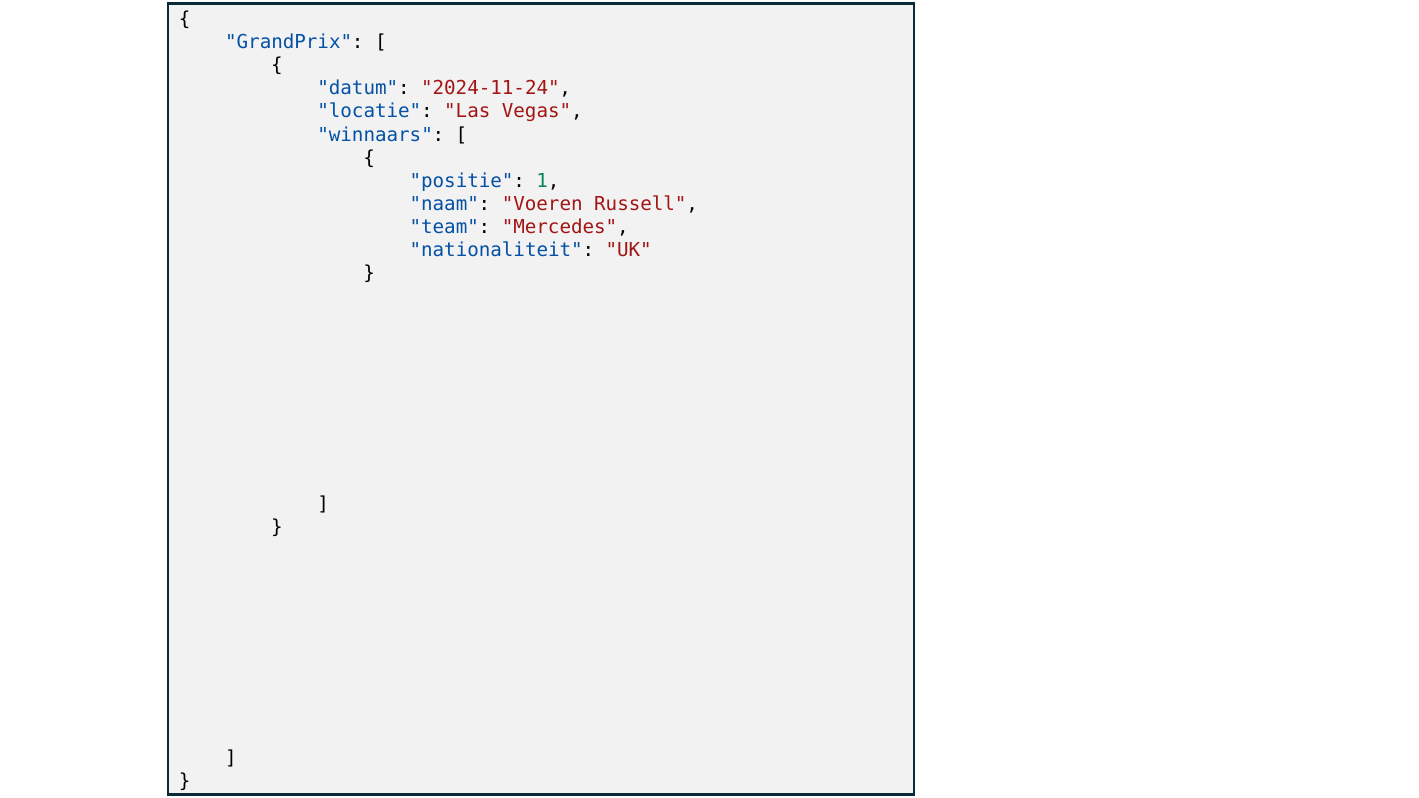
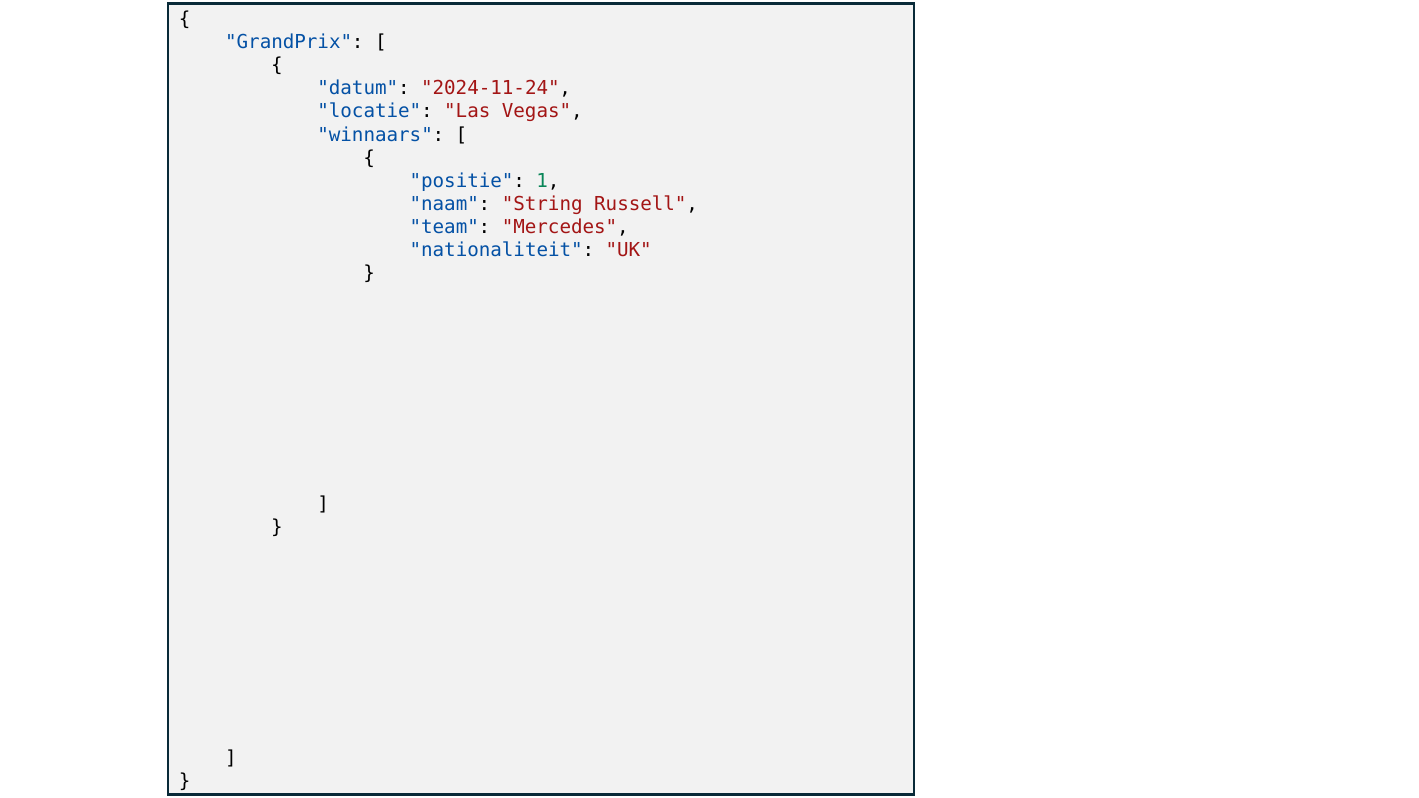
Voeren: Voeren -> String (542, 204)
